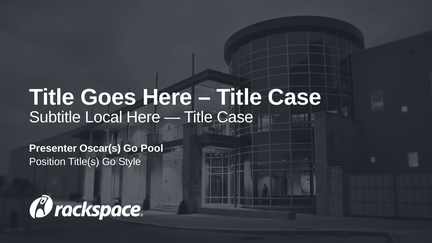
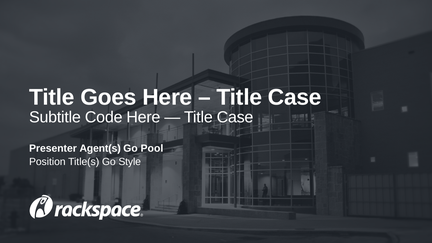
Local: Local -> Code (104, 117)
Oscar(s: Oscar(s -> Agent(s (100, 148)
